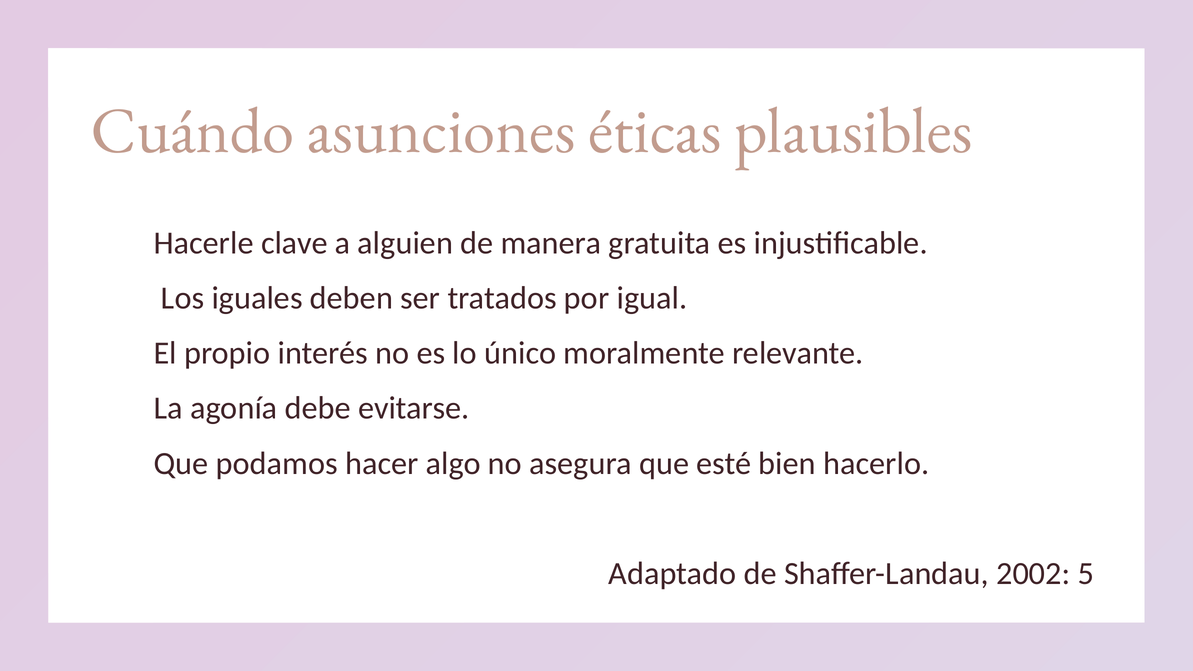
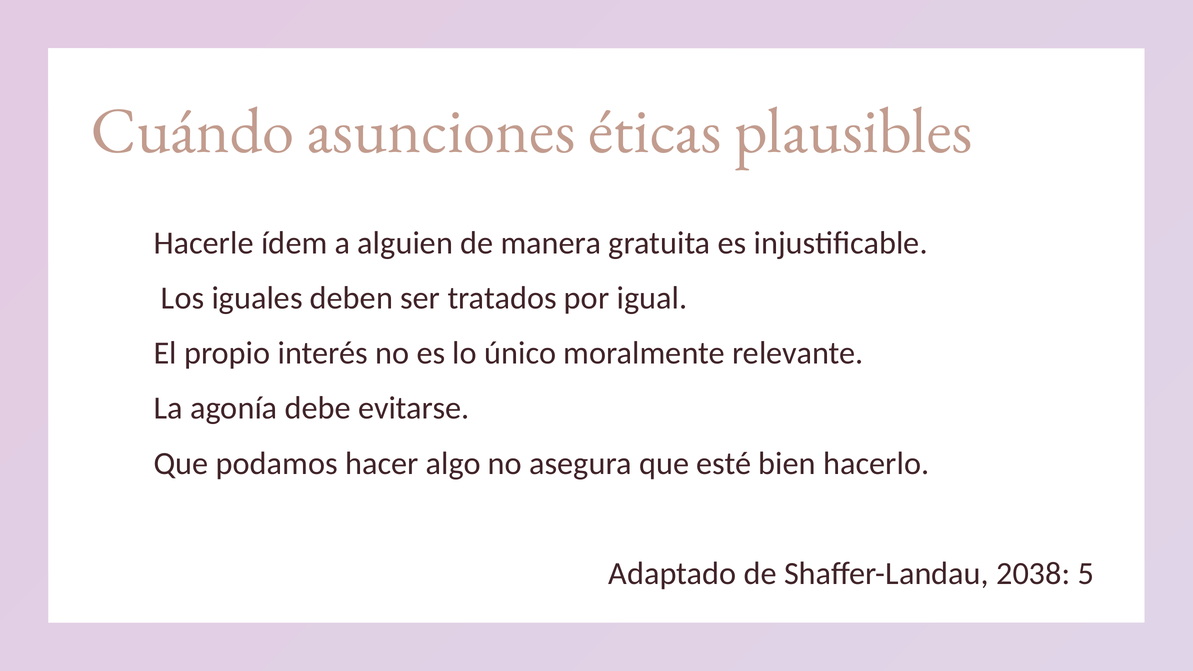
clave: clave -> ídem (294, 243)
2002: 2002 -> 2038 (1033, 574)
